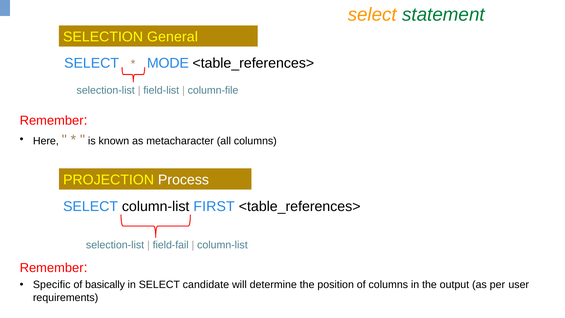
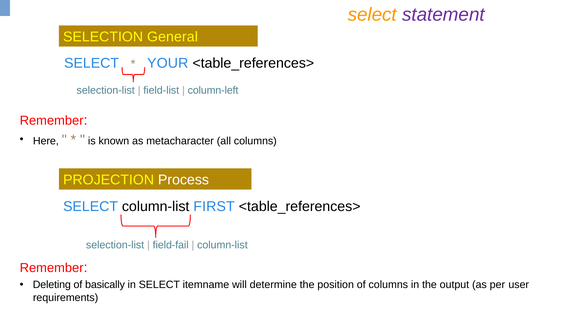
statement colour: green -> purple (443, 15)
MODE: MODE -> YOUR (168, 63)
column-file: column-file -> column-left (213, 90)
Specific: Specific -> Deleting (52, 285)
candidate: candidate -> itemname (206, 285)
